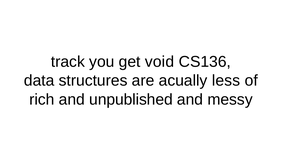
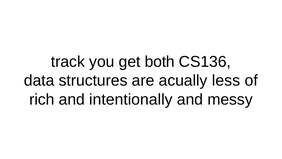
void: void -> both (160, 62)
unpublished: unpublished -> intentionally (131, 99)
